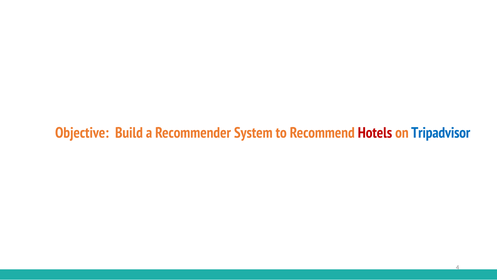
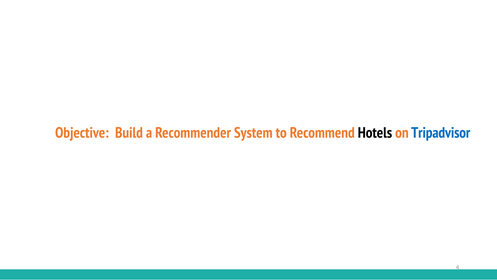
Hotels colour: red -> black (375, 133)
